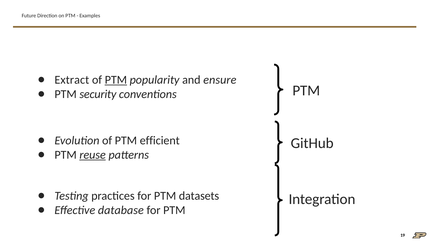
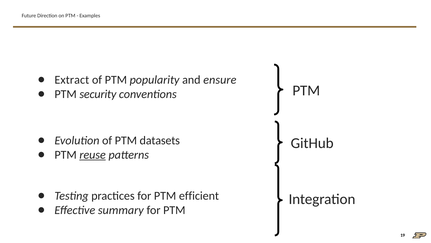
PTM underline: present -> none (116, 80)
efficient: efficient -> datasets (160, 140)
datasets: datasets -> efficient (199, 195)
database: database -> summary (121, 210)
